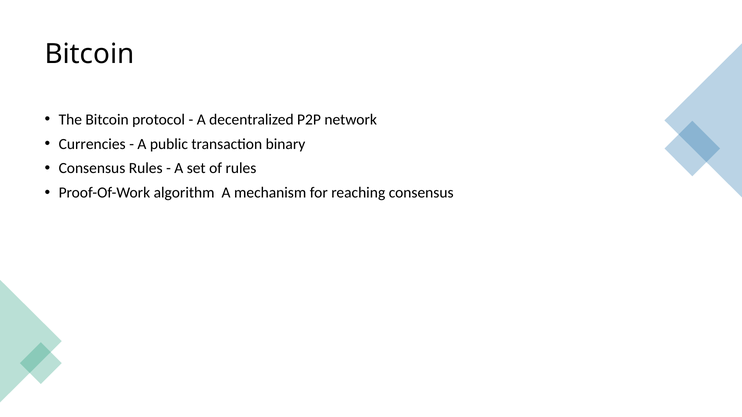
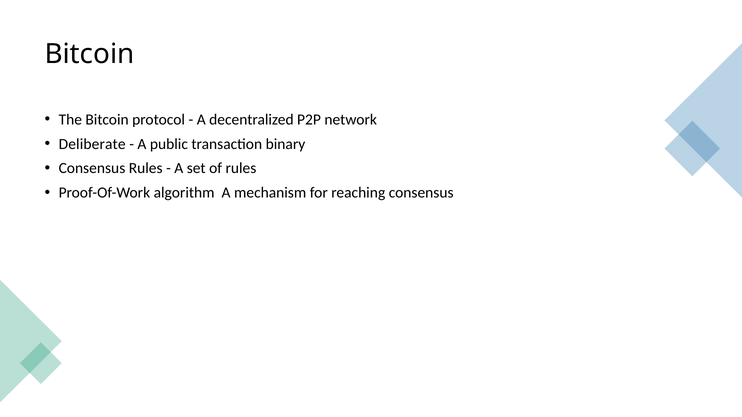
Currencies: Currencies -> Deliberate (92, 144)
